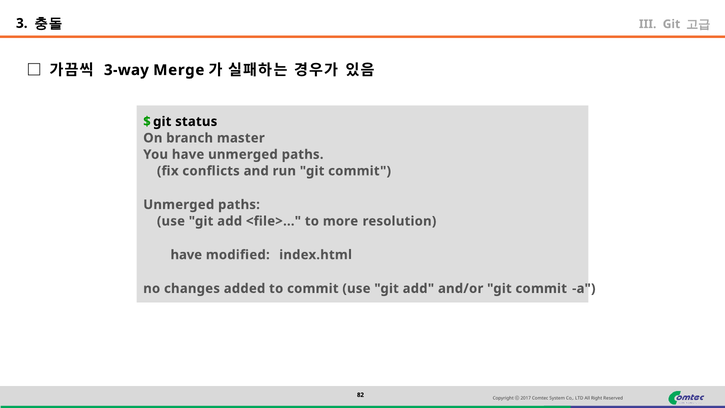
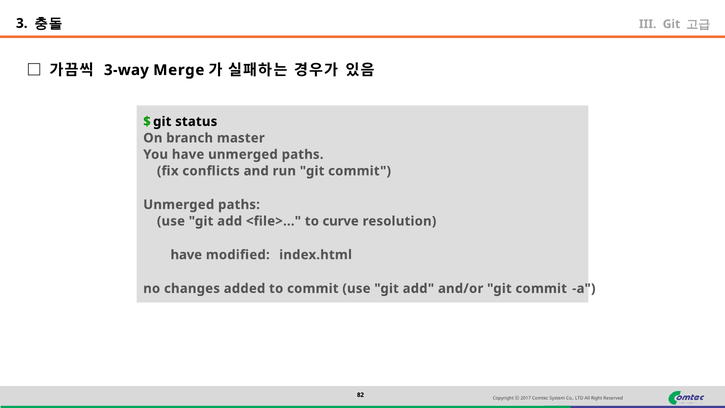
more: more -> curve (341, 221)
